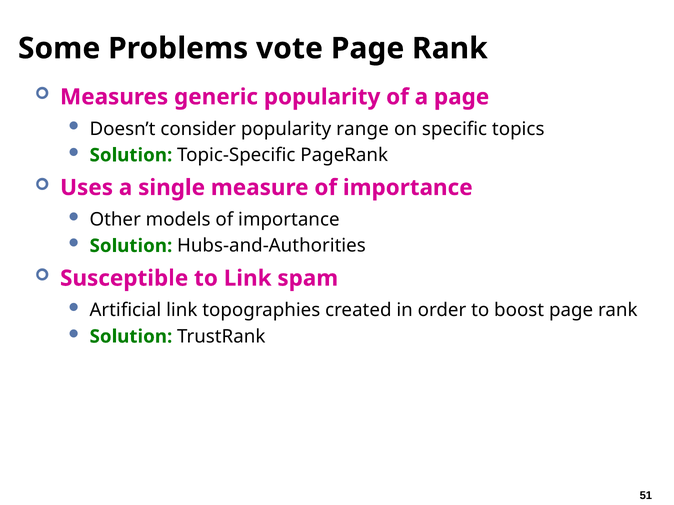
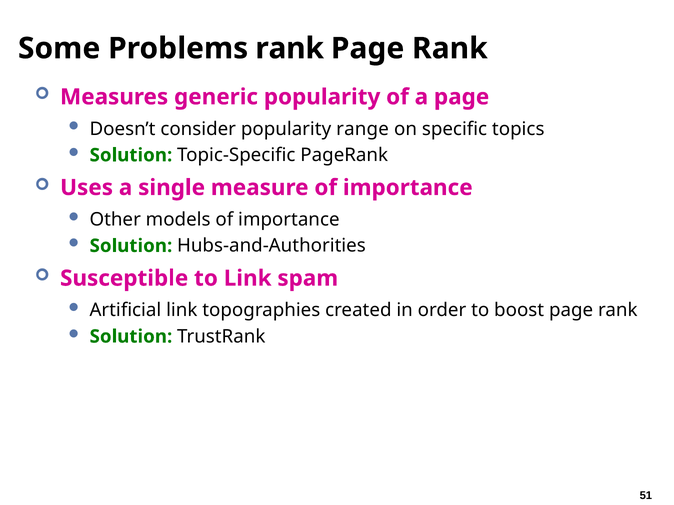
Problems vote: vote -> rank (290, 48)
